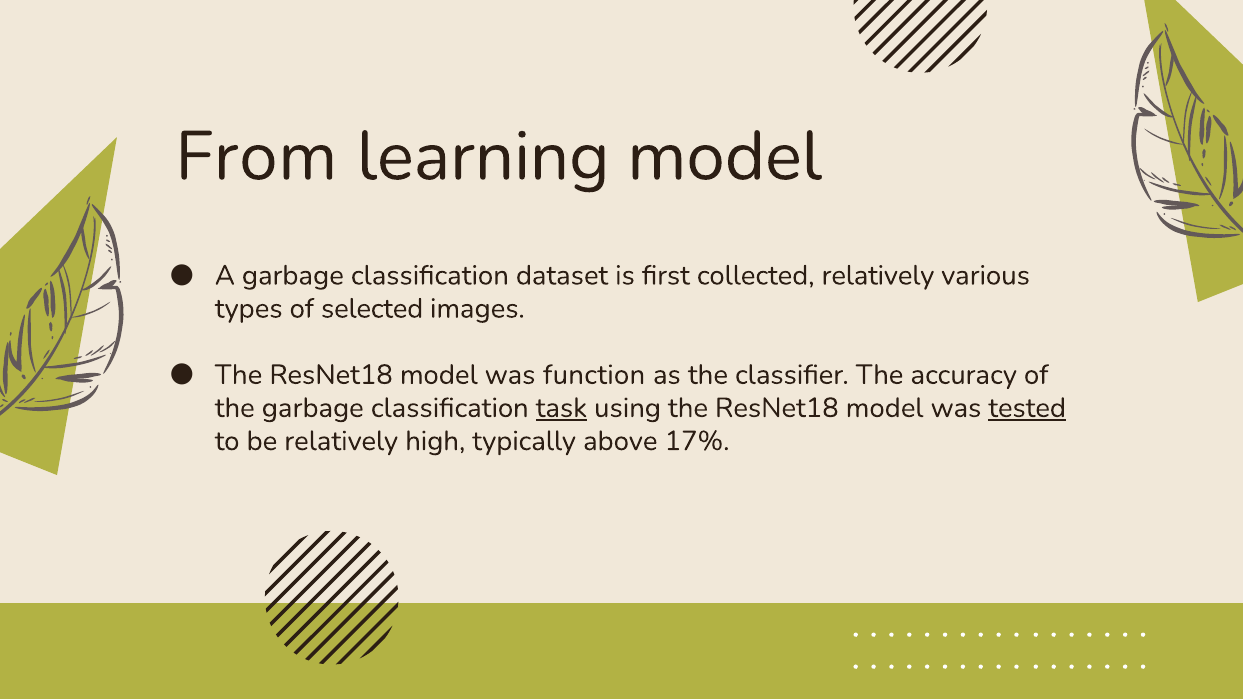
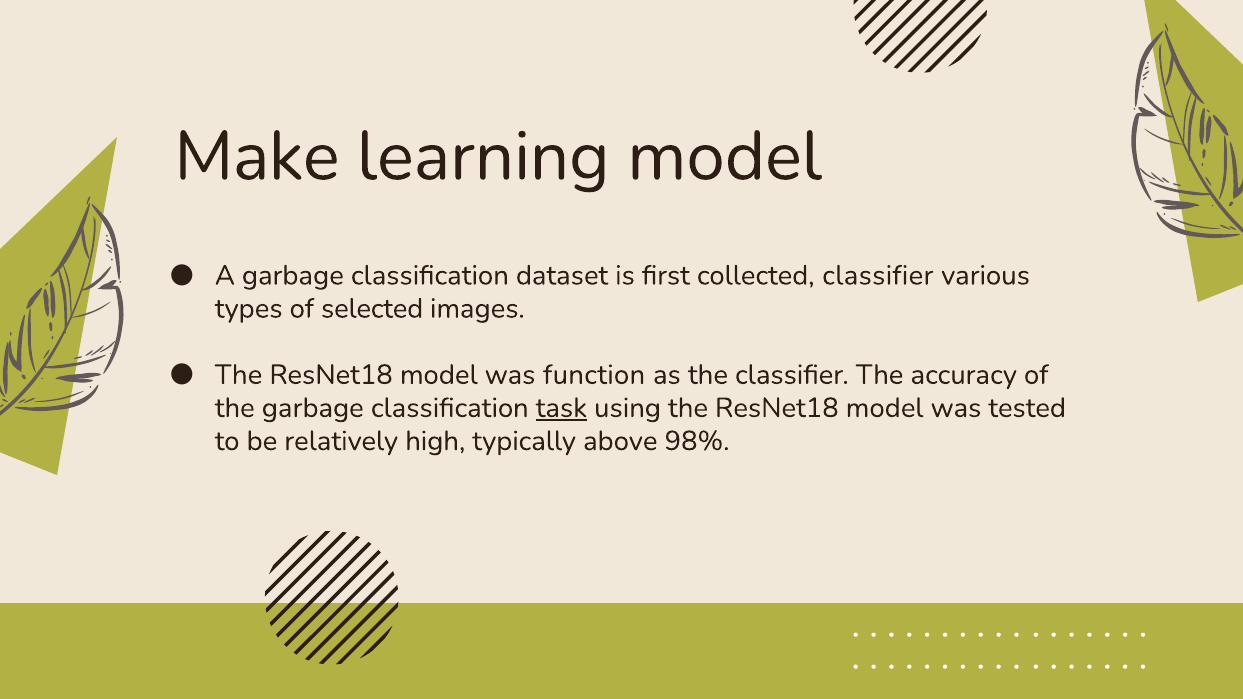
From: From -> Make (257, 157)
collected relatively: relatively -> classifier (878, 275)
tested underline: present -> none (1027, 408)
17%: 17% -> 98% (697, 441)
